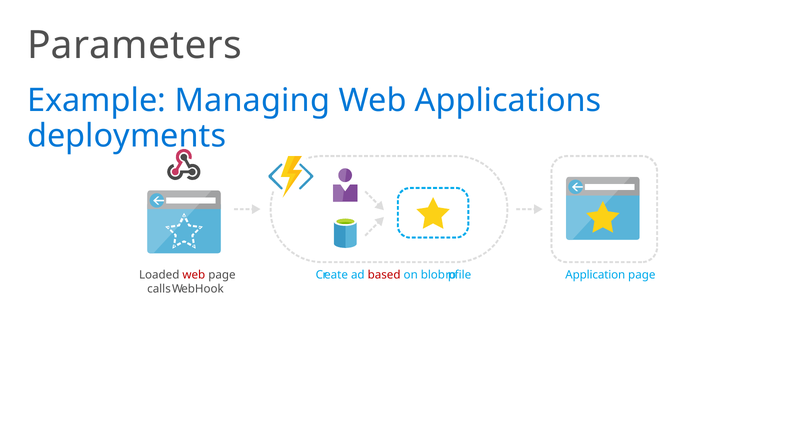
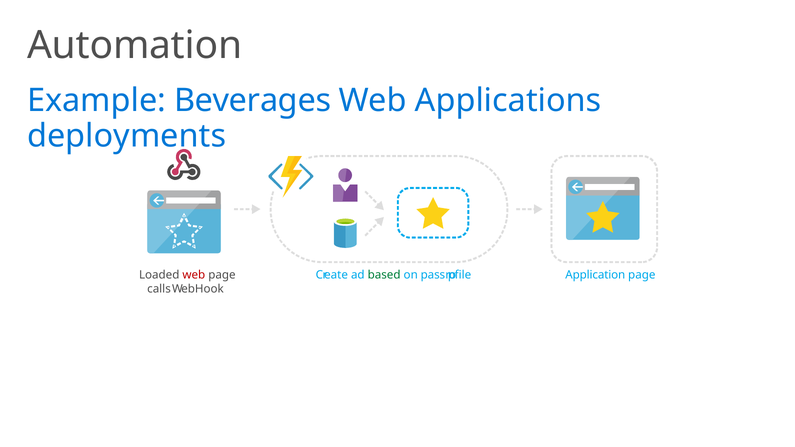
Parameters: Parameters -> Automation (135, 46)
Managing: Managing -> Beverages (253, 101)
based colour: red -> green (384, 275)
blob: blob -> pass (433, 275)
